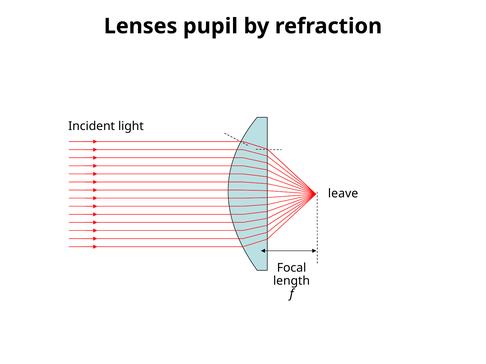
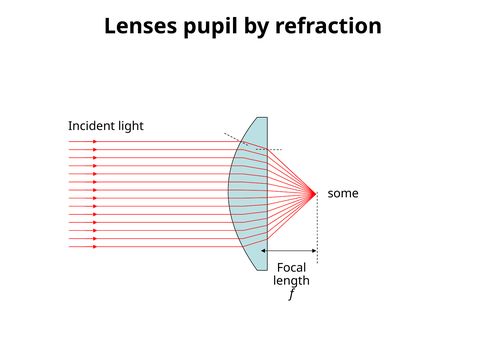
leave: leave -> some (343, 194)
